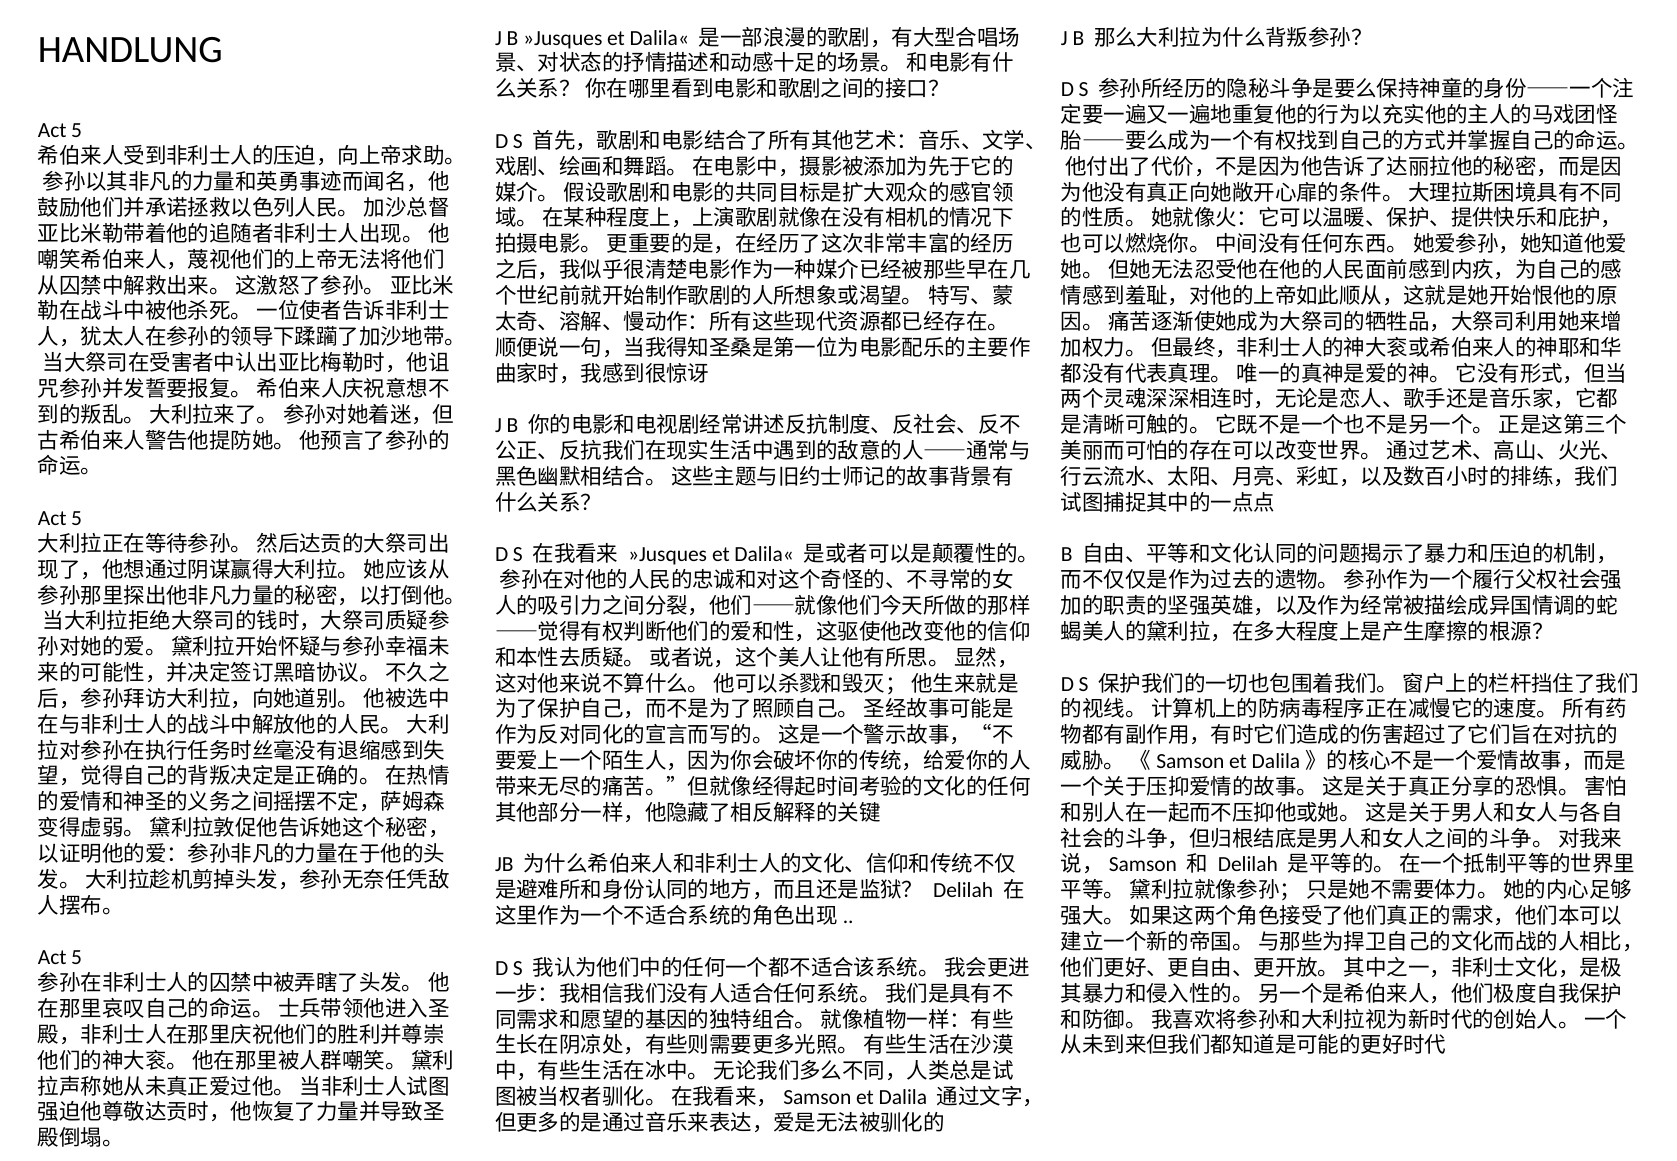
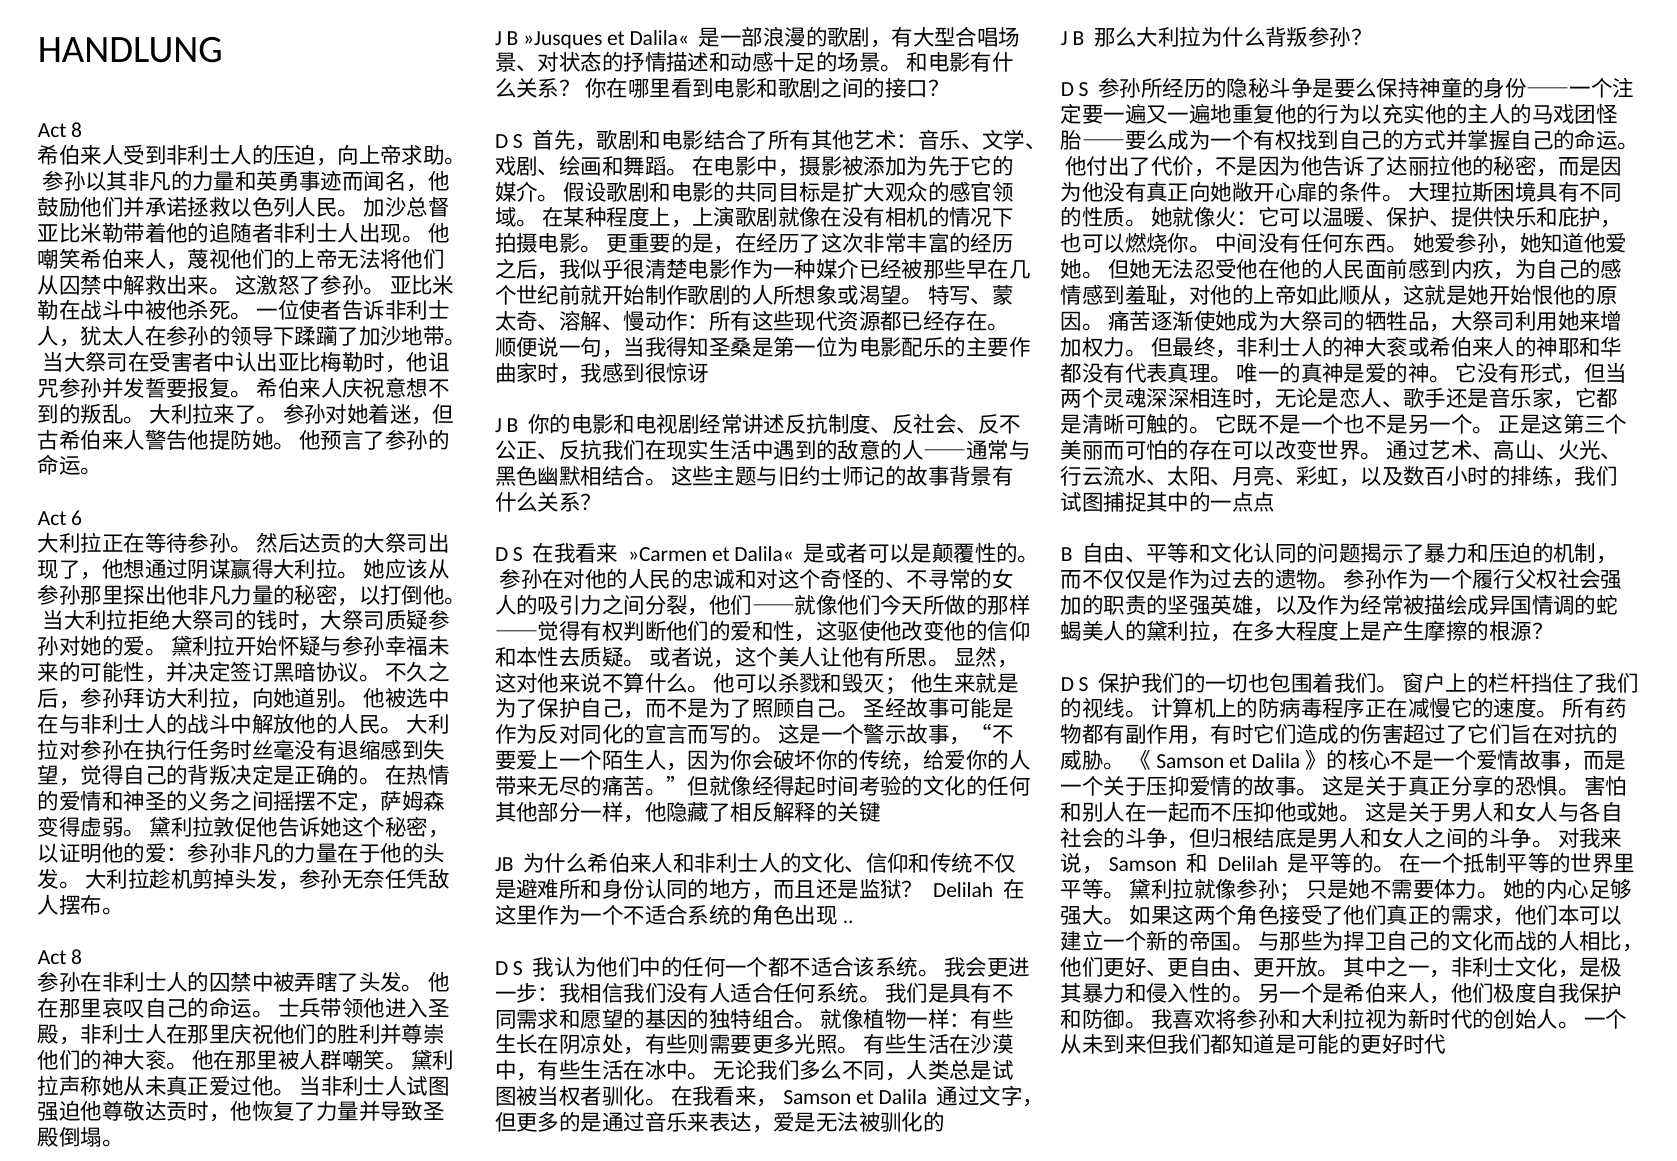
5: 5 -> 8 (77, 131)
5: 5 -> 6 (77, 518)
»Jusques: »Jusques -> »Carmen (668, 555)
5: 5 -> 8 (77, 958)
